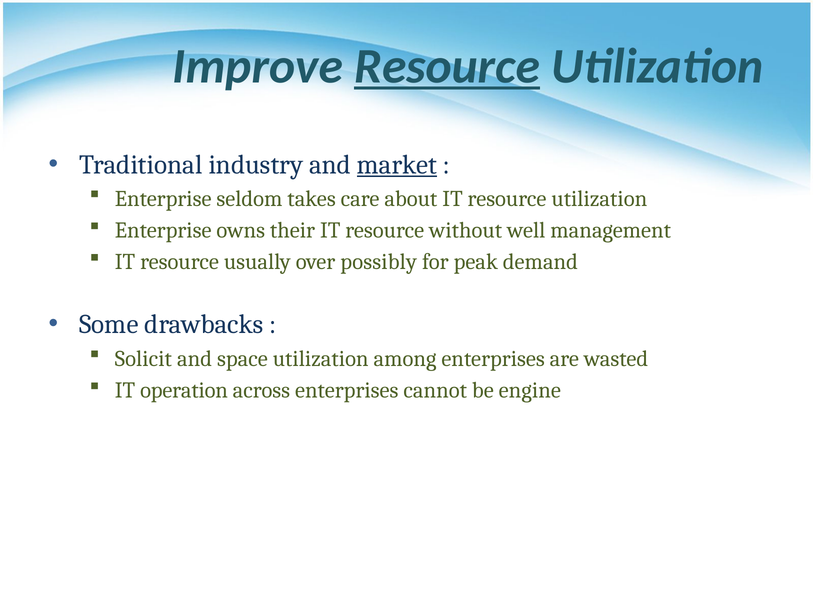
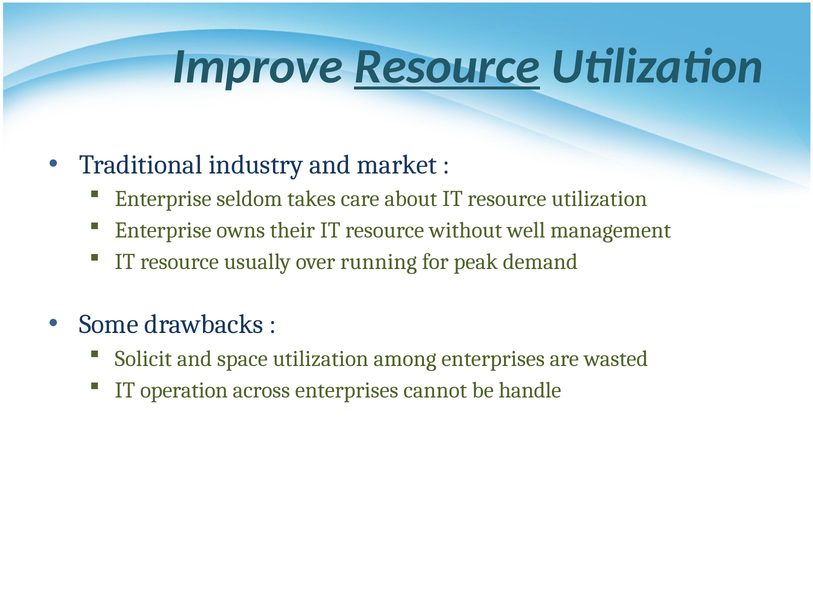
market underline: present -> none (397, 165)
possibly: possibly -> running (379, 262)
engine: engine -> handle (530, 390)
